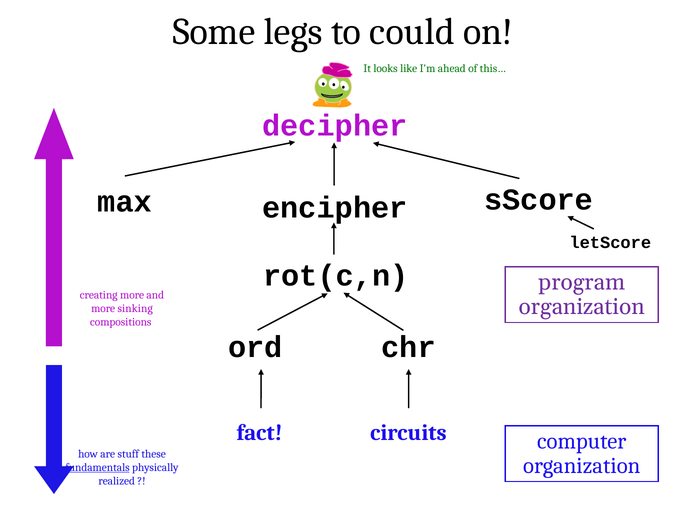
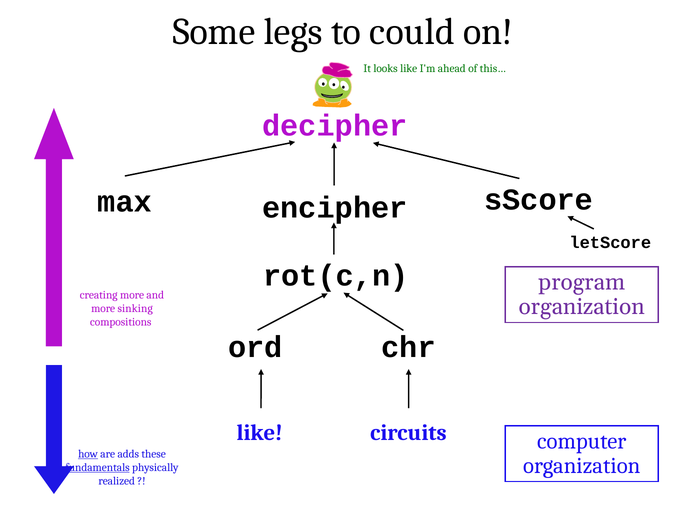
fact: fact -> like (260, 433)
how underline: none -> present (88, 454)
stuff: stuff -> adds (128, 454)
